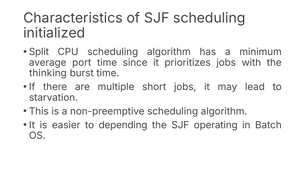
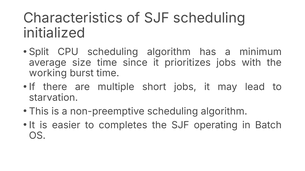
port: port -> size (82, 63)
thinking: thinking -> working (48, 73)
depending: depending -> completes (123, 125)
